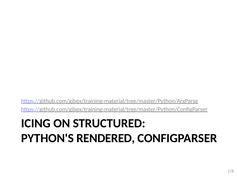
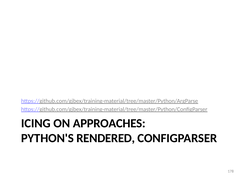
STRUCTURED: STRUCTURED -> APPROACHES (109, 124)
